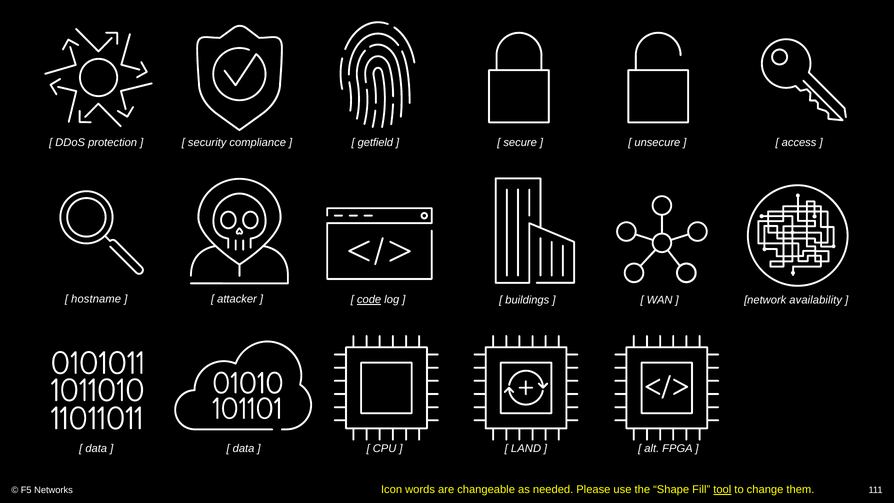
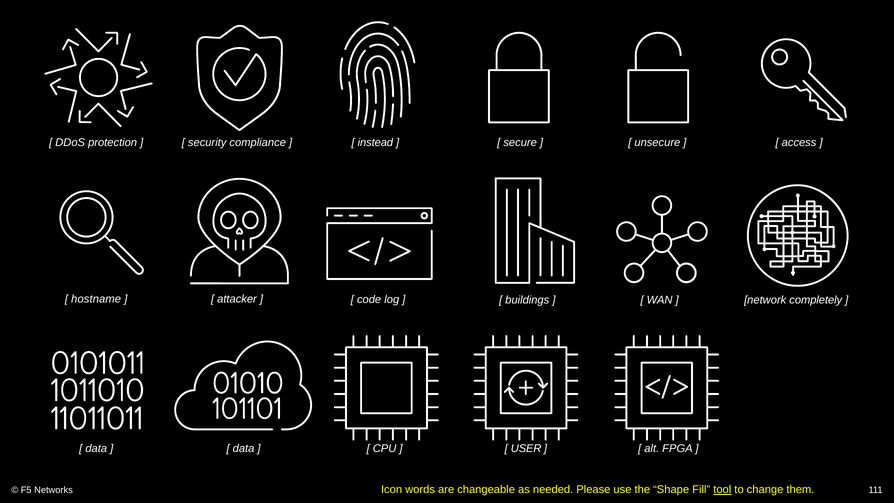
getfield: getfield -> instead (375, 143)
availability: availability -> completely (816, 300)
code underline: present -> none (369, 300)
LAND: LAND -> USER (526, 449)
